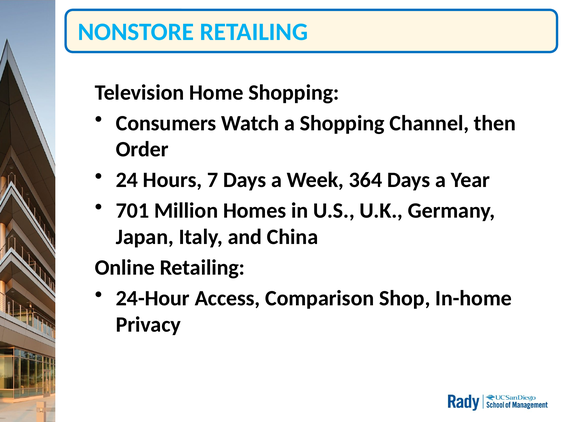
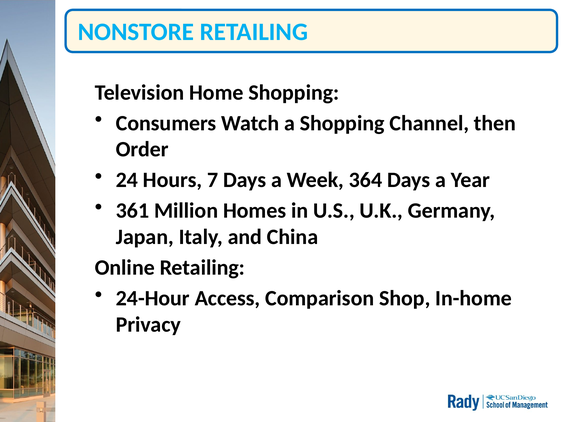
701: 701 -> 361 (133, 211)
